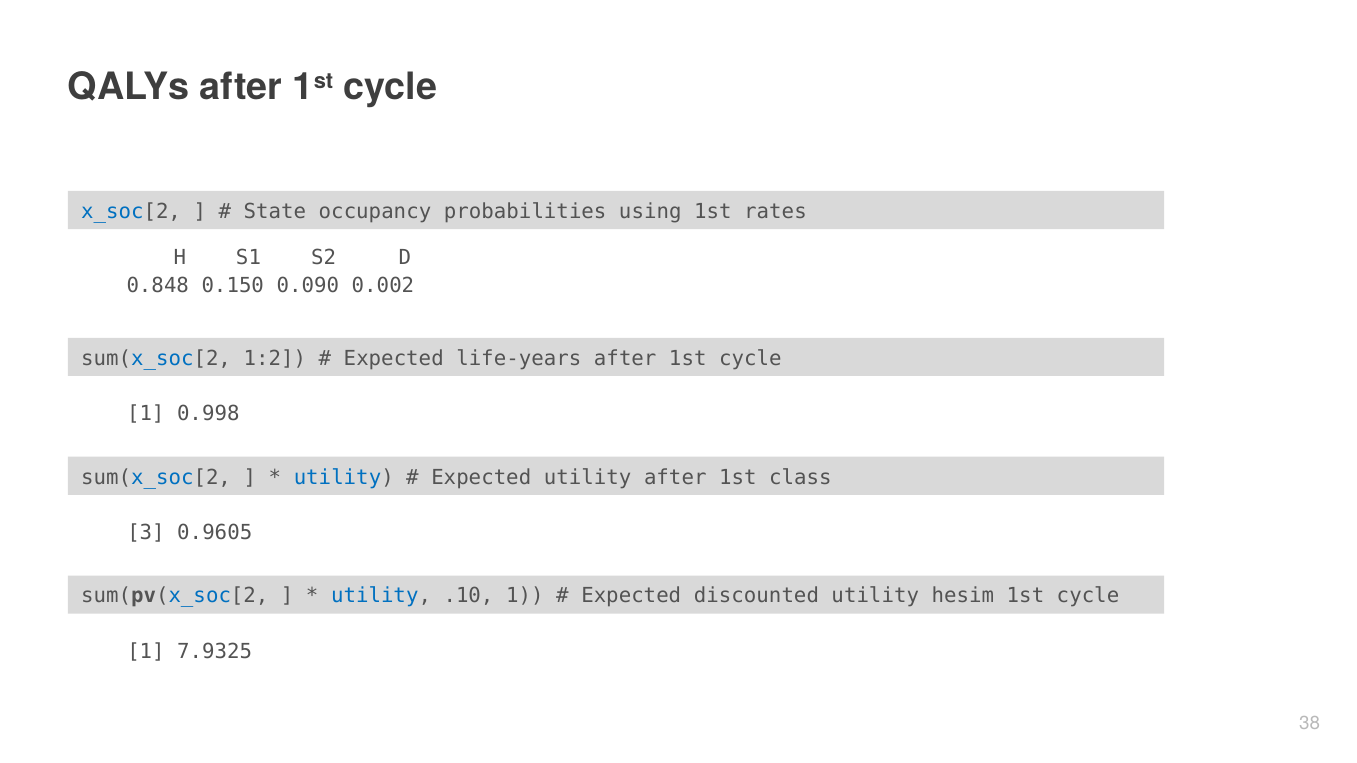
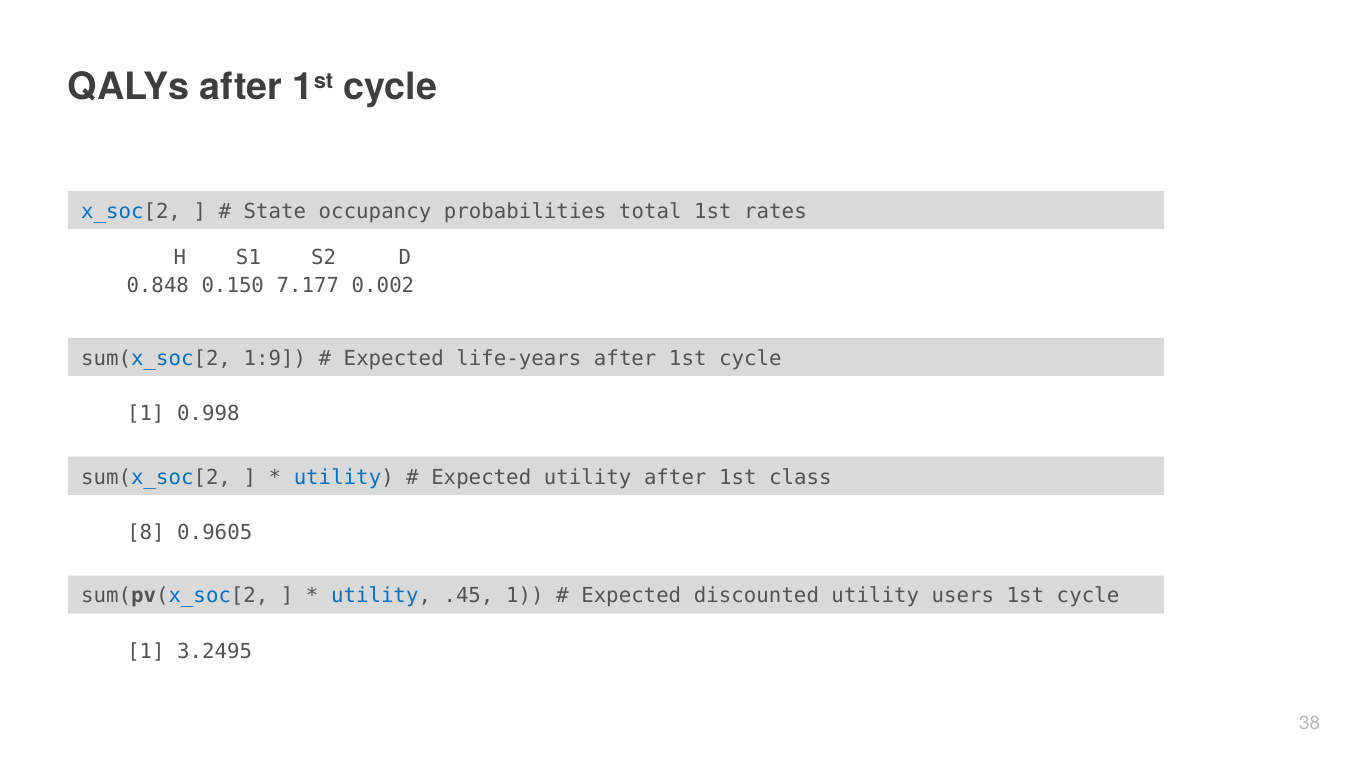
using: using -> total (650, 212)
0.090: 0.090 -> 7.177 (308, 286)
1:2: 1:2 -> 1:9 (275, 358)
3: 3 -> 8 (146, 533)
.10: .10 -> .45 (468, 596)
hesim: hesim -> users (963, 596)
7.9325: 7.9325 -> 3.2495 (215, 651)
